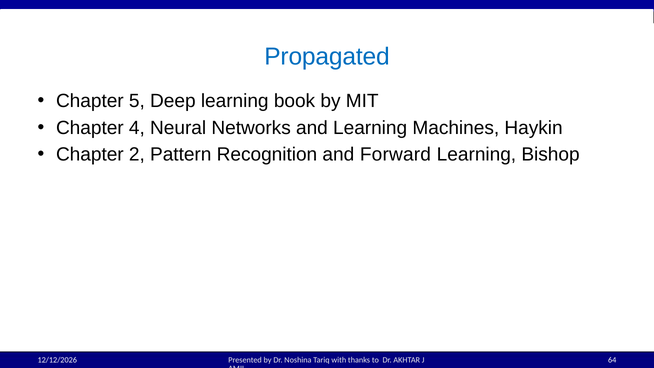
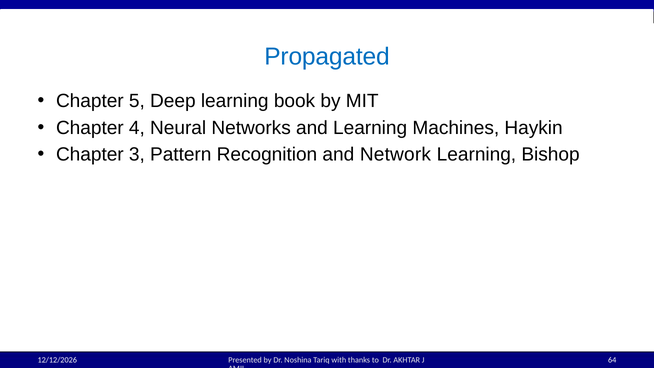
2: 2 -> 3 (137, 155)
Forward: Forward -> Network (395, 155)
